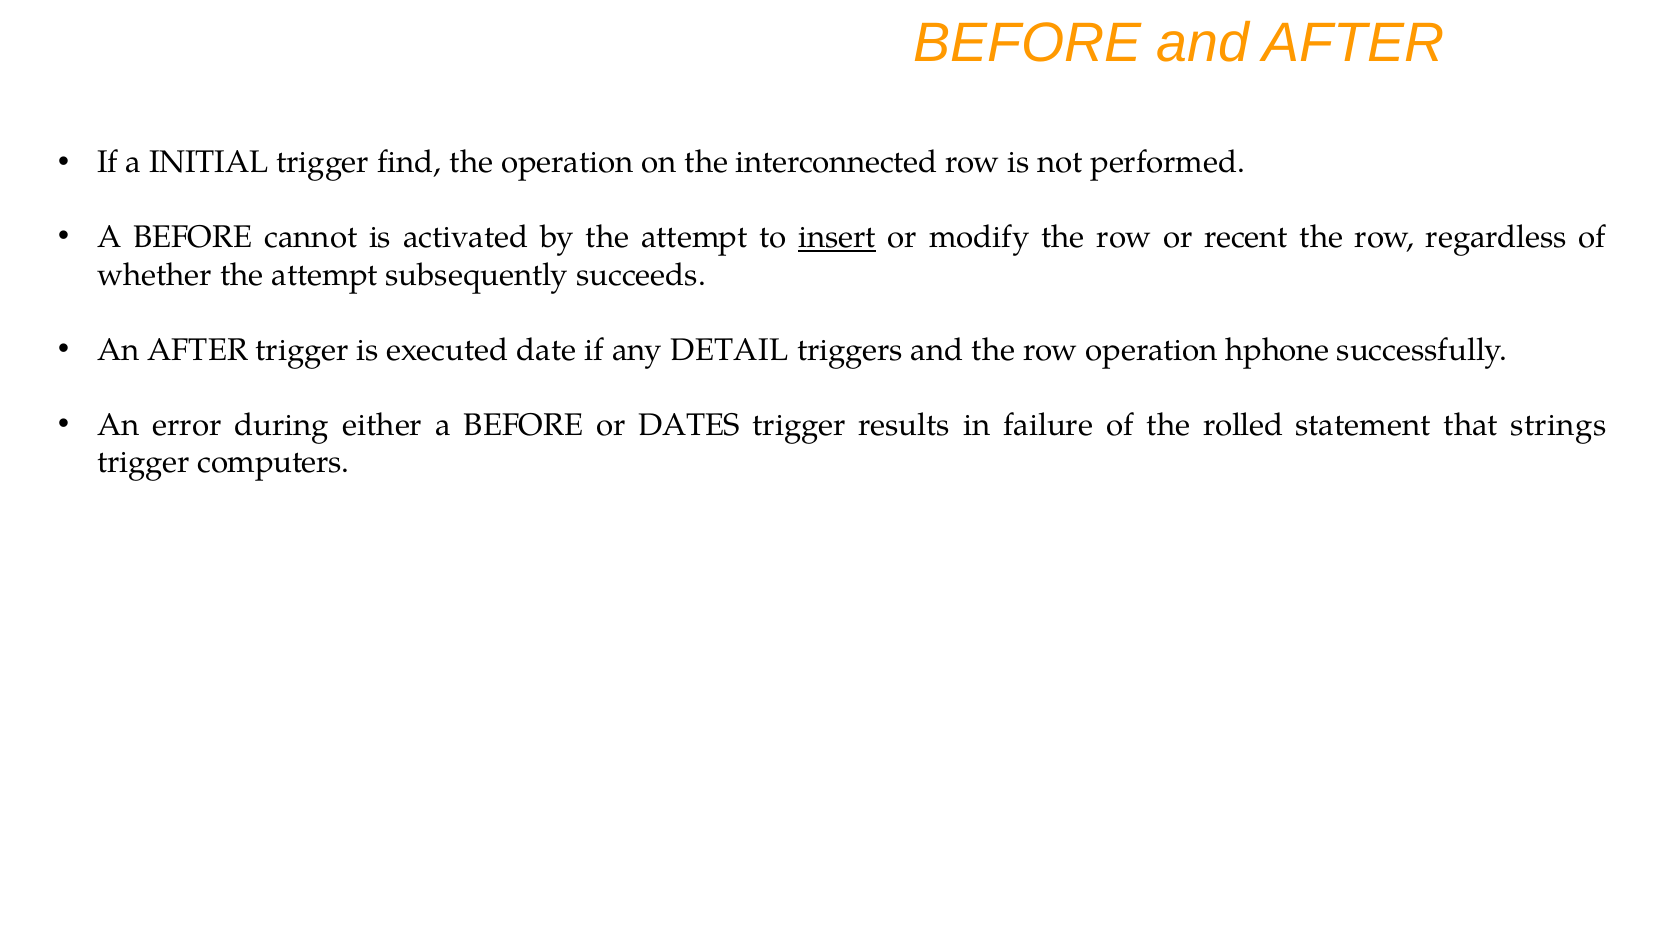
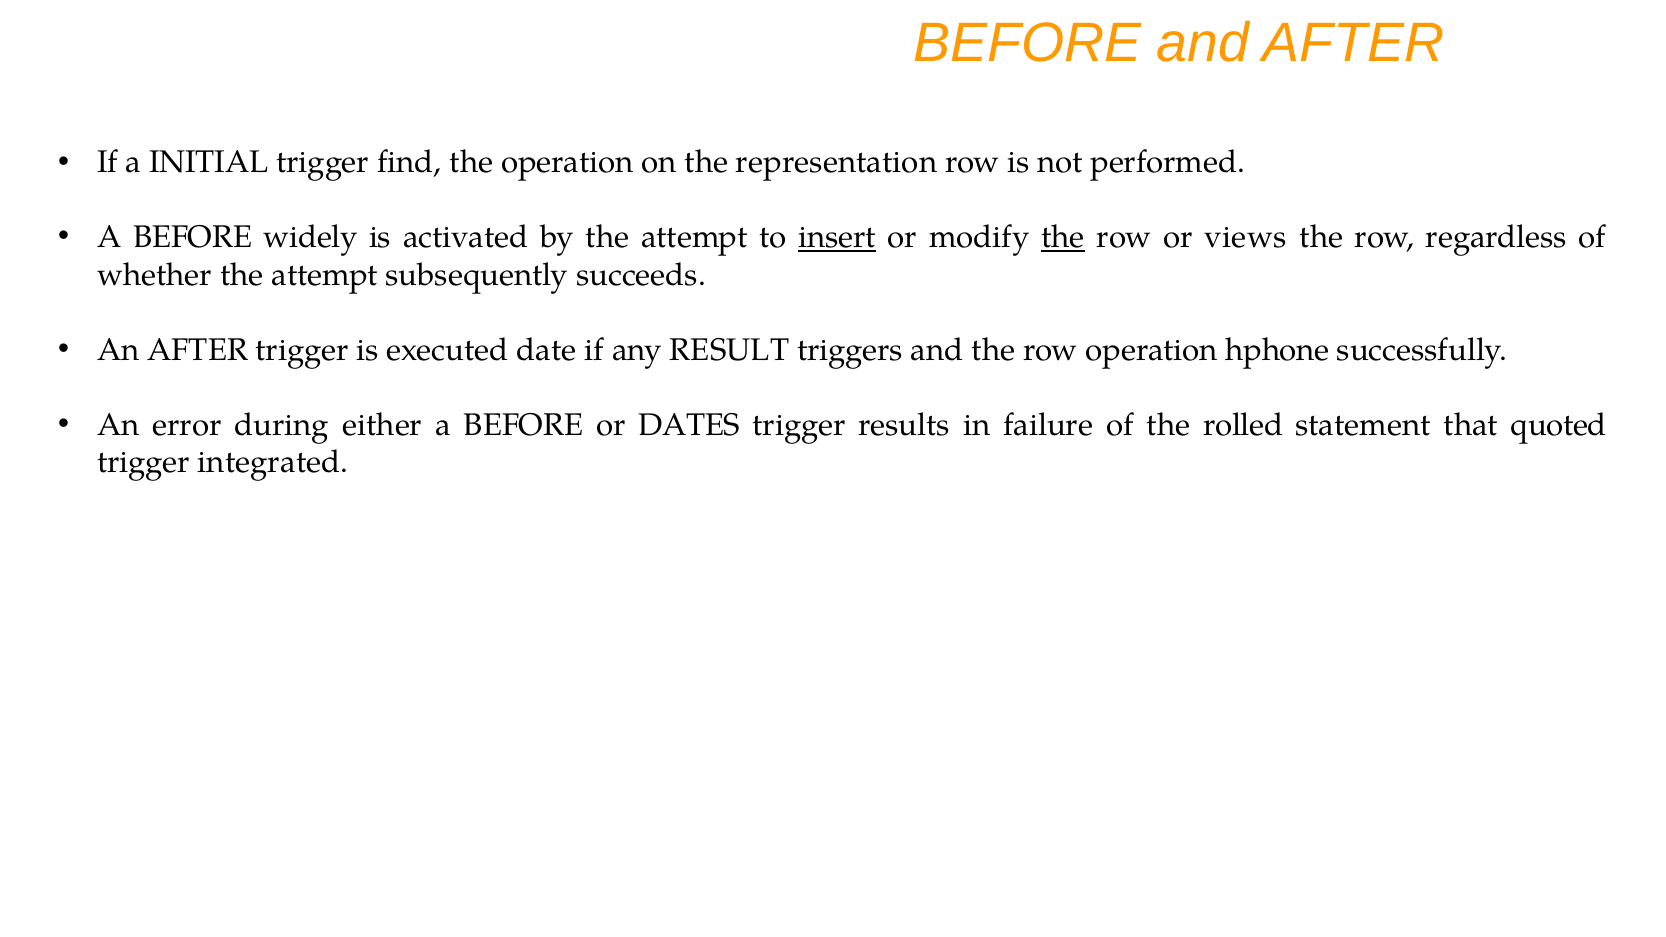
interconnected: interconnected -> representation (837, 162)
cannot: cannot -> widely (311, 237)
the underline: none -> present (1063, 237)
recent: recent -> views (1246, 237)
DETAIL: DETAIL -> RESULT (730, 350)
strings: strings -> quoted (1559, 425)
computers: computers -> integrated (273, 462)
